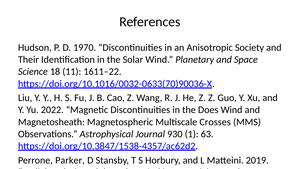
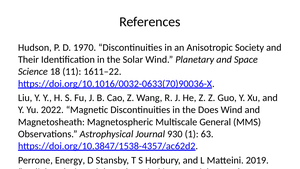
Crosses: Crosses -> General (215, 122)
Parker: Parker -> Energy (70, 160)
